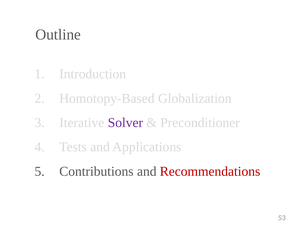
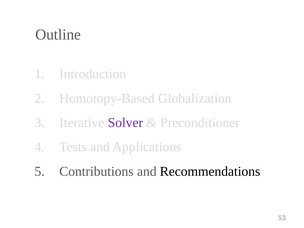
Recommendations colour: red -> black (210, 171)
